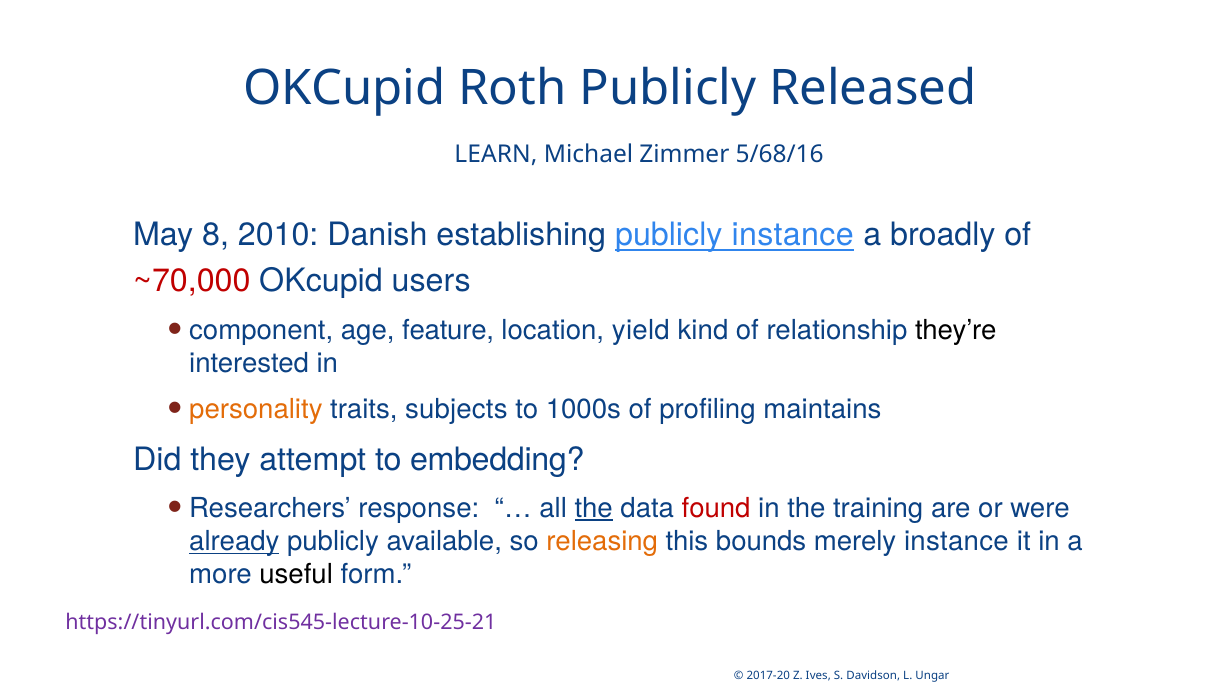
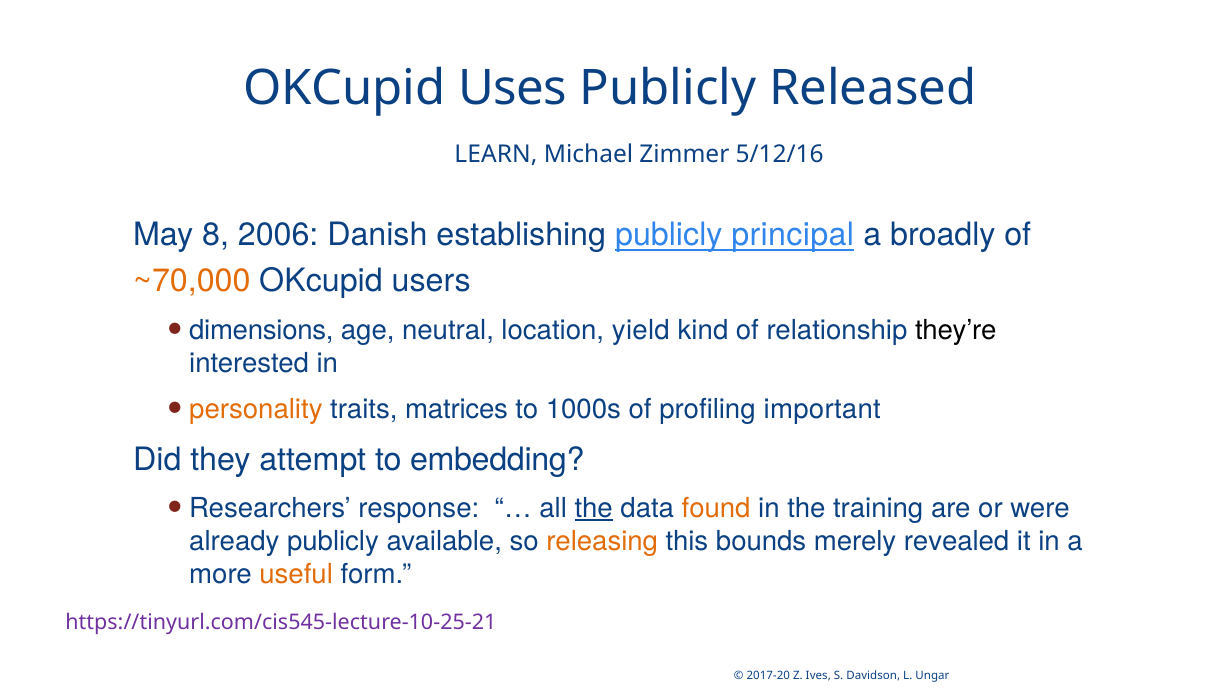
Roth: Roth -> Uses (513, 88)
5/68/16: 5/68/16 -> 5/12/16 (780, 155)
2010: 2010 -> 2006 (278, 235)
publicly instance: instance -> principal (793, 235)
~70,000 colour: red -> orange (192, 281)
component: component -> dimensions (261, 330)
feature: feature -> neutral (448, 330)
subjects: subjects -> matrices (457, 410)
maintains: maintains -> important (822, 410)
found colour: red -> orange (716, 509)
already underline: present -> none (234, 542)
merely instance: instance -> revealed (957, 542)
useful colour: black -> orange (296, 575)
